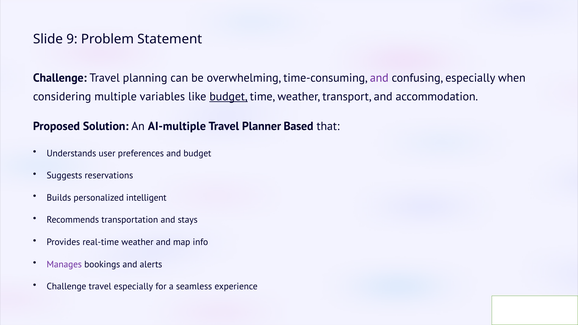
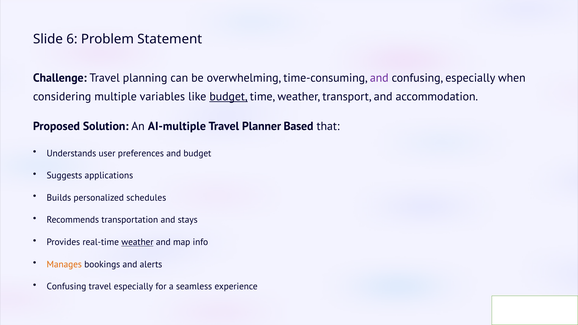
9: 9 -> 6 (72, 39)
reservations: reservations -> applications (109, 176)
intelligent: intelligent -> schedules (146, 198)
weather underline: none -> present (137, 242)
Manages colour: purple -> orange (64, 264)
Challenge: Challenge -> Confusing (66, 287)
